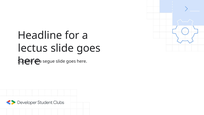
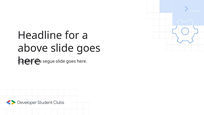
lectus: lectus -> above (33, 48)
